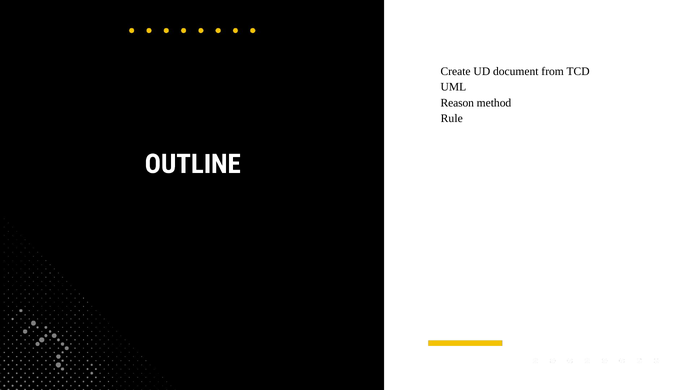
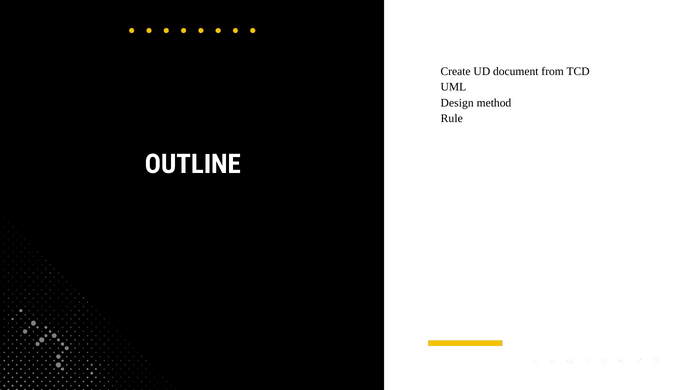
Reason: Reason -> Design (457, 103)
